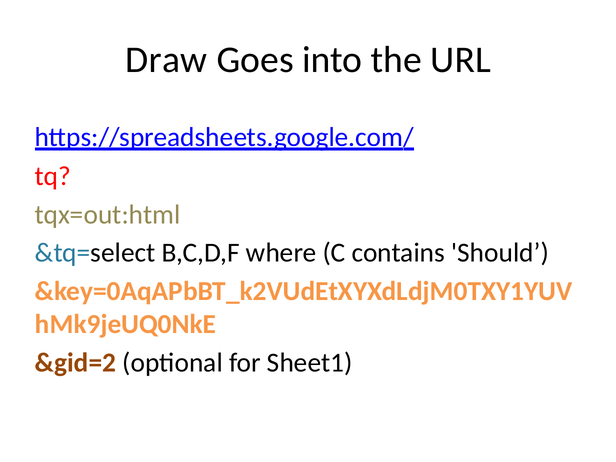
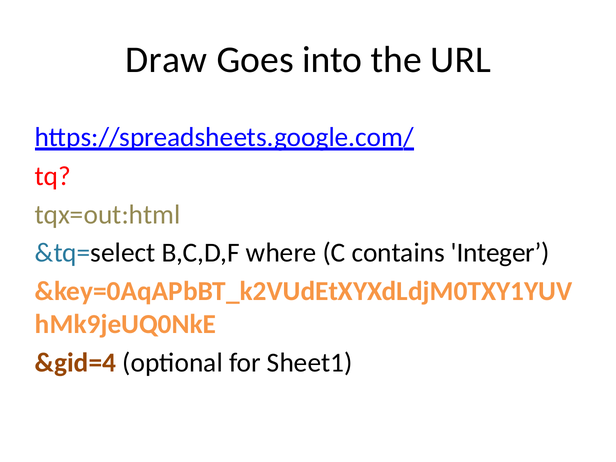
Should: Should -> Integer (500, 253)
&gid=2: &gid=2 -> &gid=4 (75, 363)
